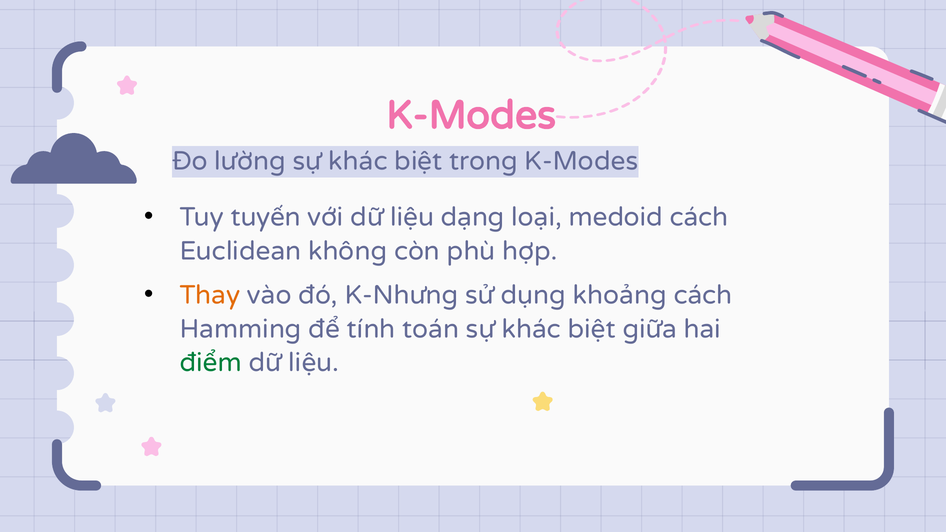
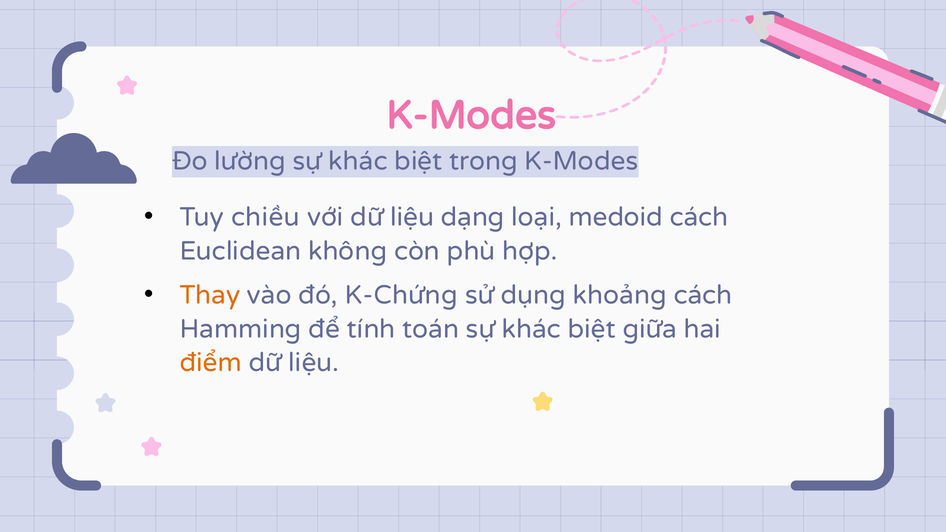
tuyến: tuyến -> chiều (265, 217)
K-Nhưng: K-Nhưng -> K-Chứng (401, 295)
điểm colour: green -> orange (211, 363)
